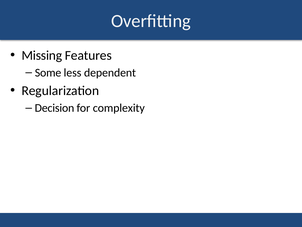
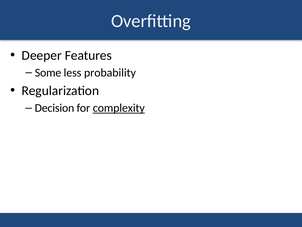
Missing: Missing -> Deeper (42, 55)
dependent: dependent -> probability (110, 73)
complexity underline: none -> present (119, 108)
